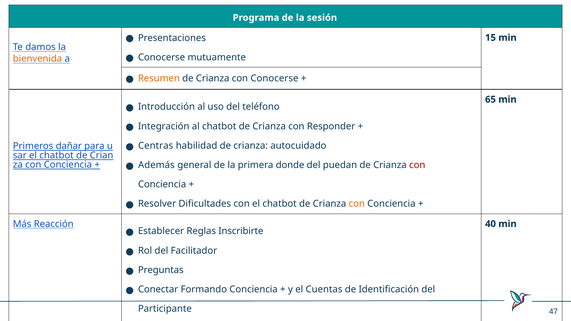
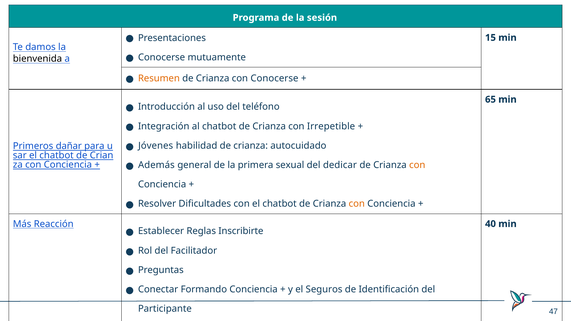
bienvenida colour: orange -> black (37, 59)
Responder: Responder -> Irrepetible (331, 126)
Centras: Centras -> Jóvenes (156, 146)
donde: donde -> sexual (290, 165)
puedan: puedan -> dedicar (340, 165)
con colour: red -> orange (417, 165)
Cuentas: Cuentas -> Seguros (324, 290)
